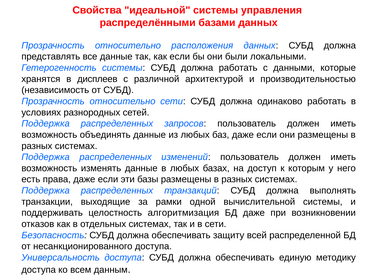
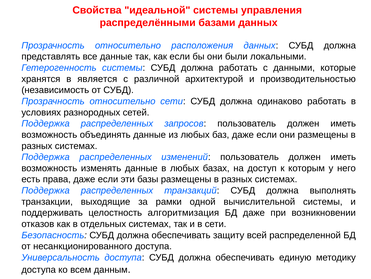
дисплеев: дисплеев -> является (97, 79)
